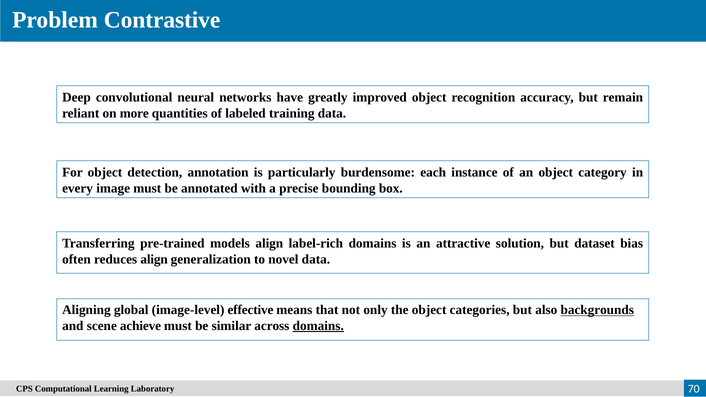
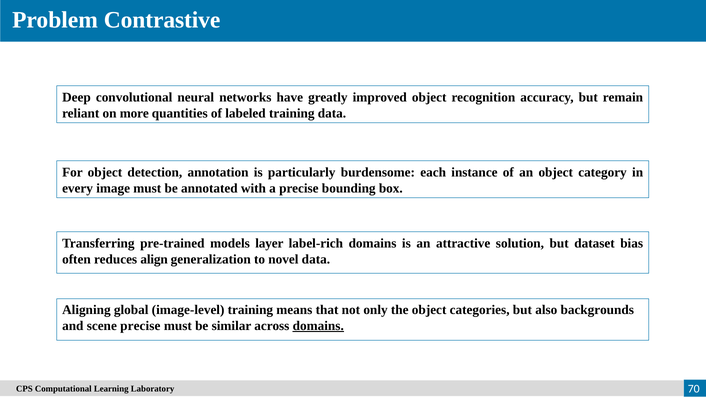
models align: align -> layer (269, 243)
image-level effective: effective -> training (250, 310)
backgrounds underline: present -> none (597, 310)
scene achieve: achieve -> precise (140, 326)
